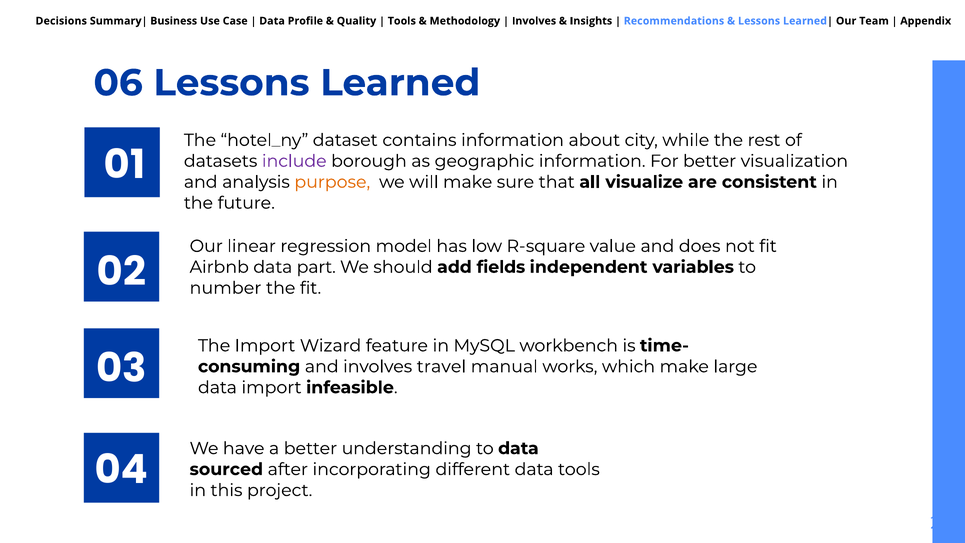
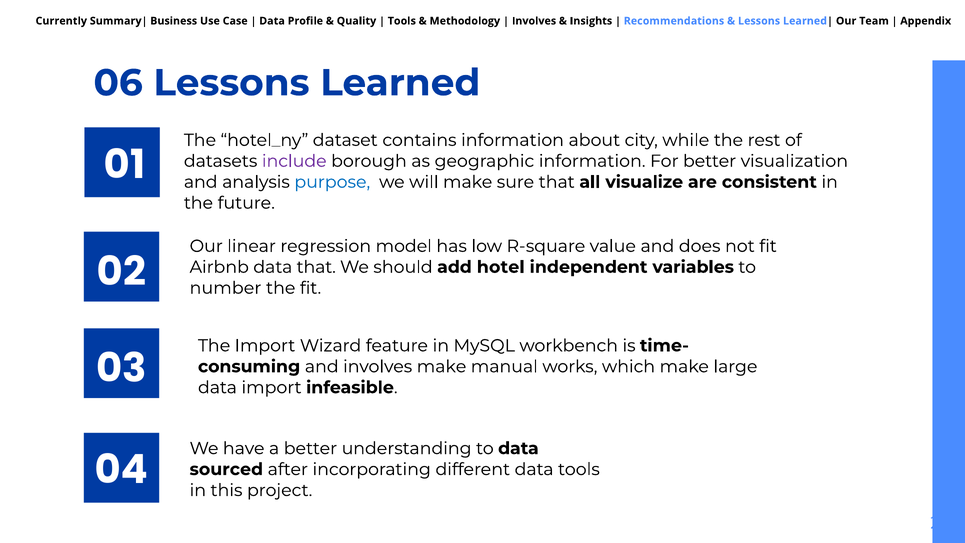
Decisions: Decisions -> Currently (61, 21)
purpose colour: orange -> blue (332, 182)
data part: part -> that (316, 267)
fields: fields -> hotel (501, 267)
involves travel: travel -> make (442, 366)
